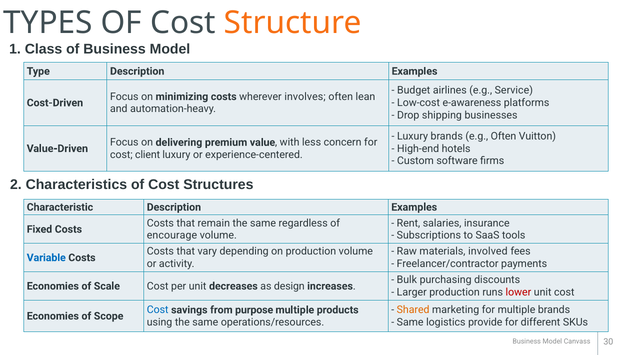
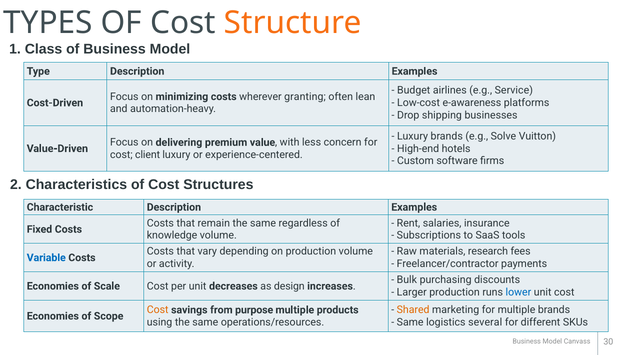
involves: involves -> granting (305, 97)
e.g Often: Often -> Solve (503, 136)
encourage: encourage -> knowledge (172, 236)
involved: involved -> research (488, 252)
lower colour: red -> blue (518, 293)
Cost colour: blue -> orange (158, 310)
provide: provide -> several (485, 323)
